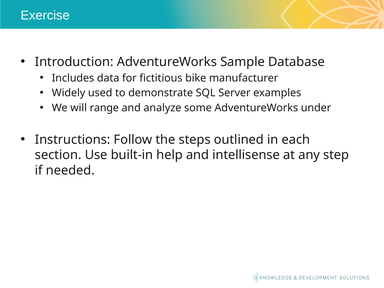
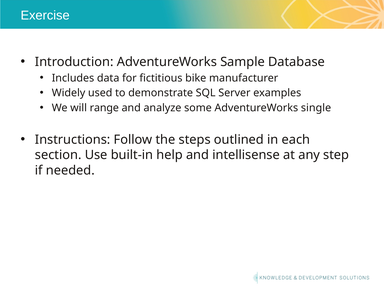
under: under -> single (316, 108)
